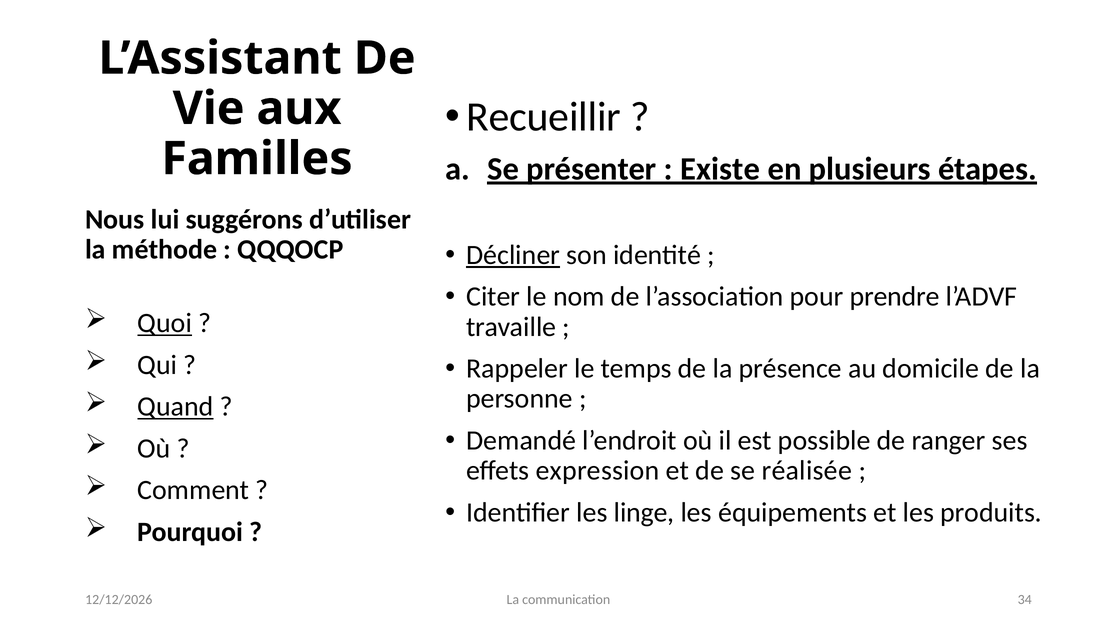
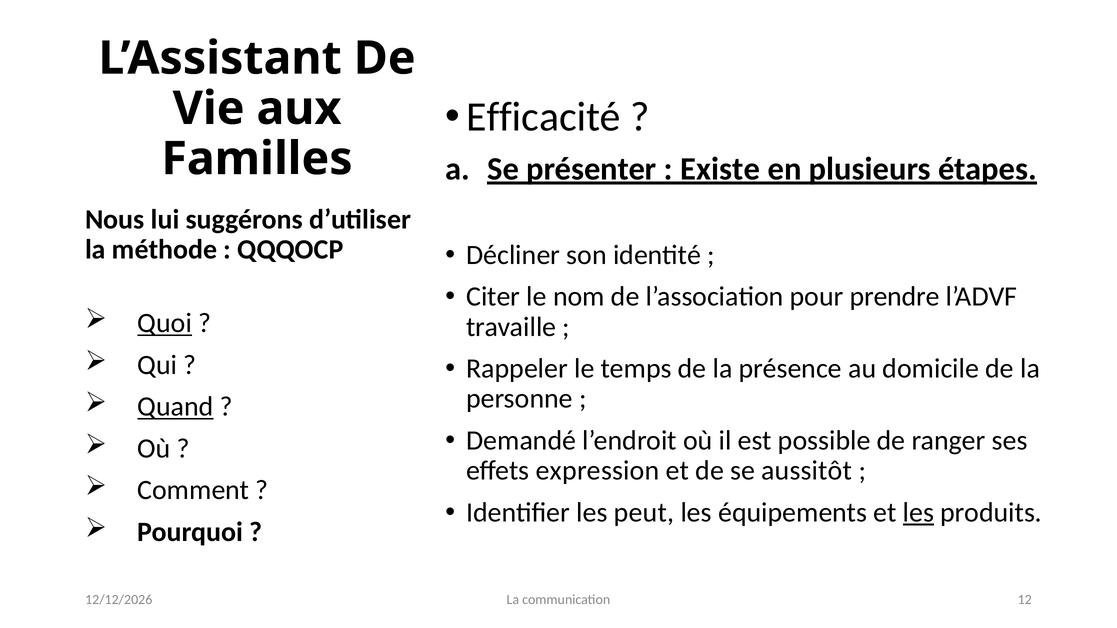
Recueillir: Recueillir -> Efficacité (544, 117)
Décliner underline: present -> none (513, 255)
réalisée: réalisée -> aussitôt (807, 471)
linge: linge -> peut (644, 513)
les underline: none -> present (918, 513)
34: 34 -> 12 (1025, 600)
